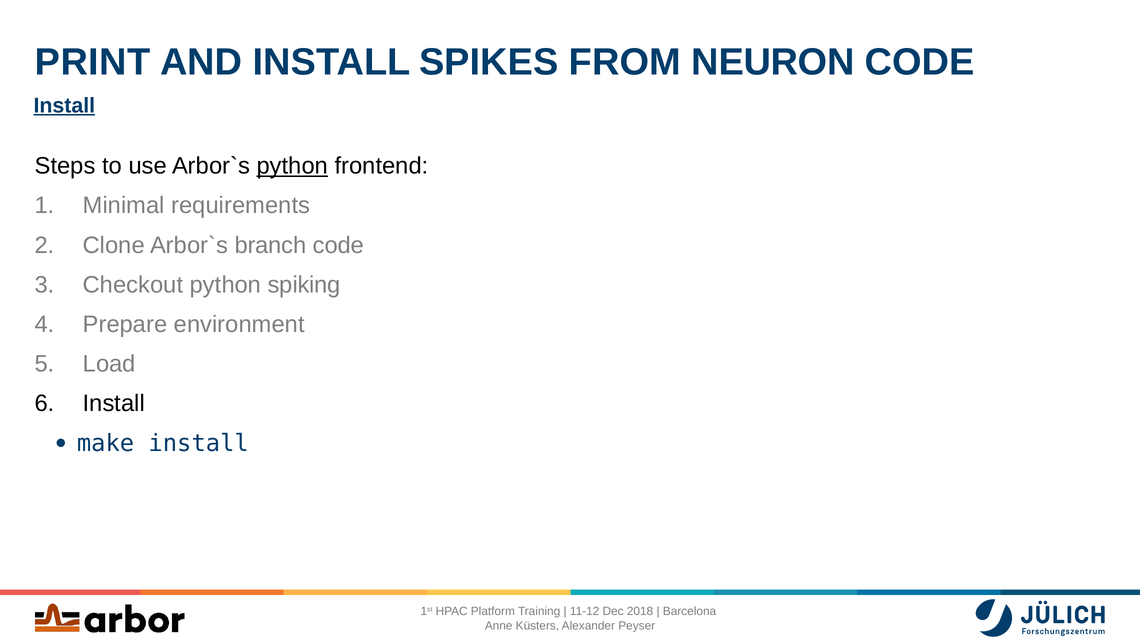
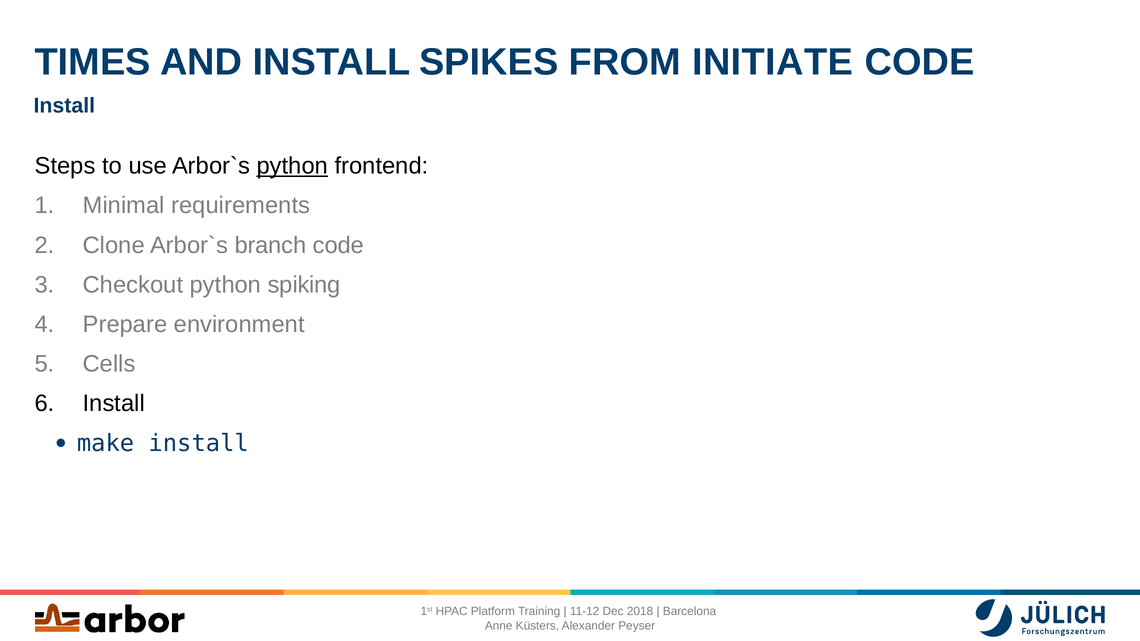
PRINT: PRINT -> TIMES (93, 62)
NEURON: NEURON -> INITIATE (773, 62)
Install underline: present -> none (64, 106)
Load: Load -> Cells (109, 364)
